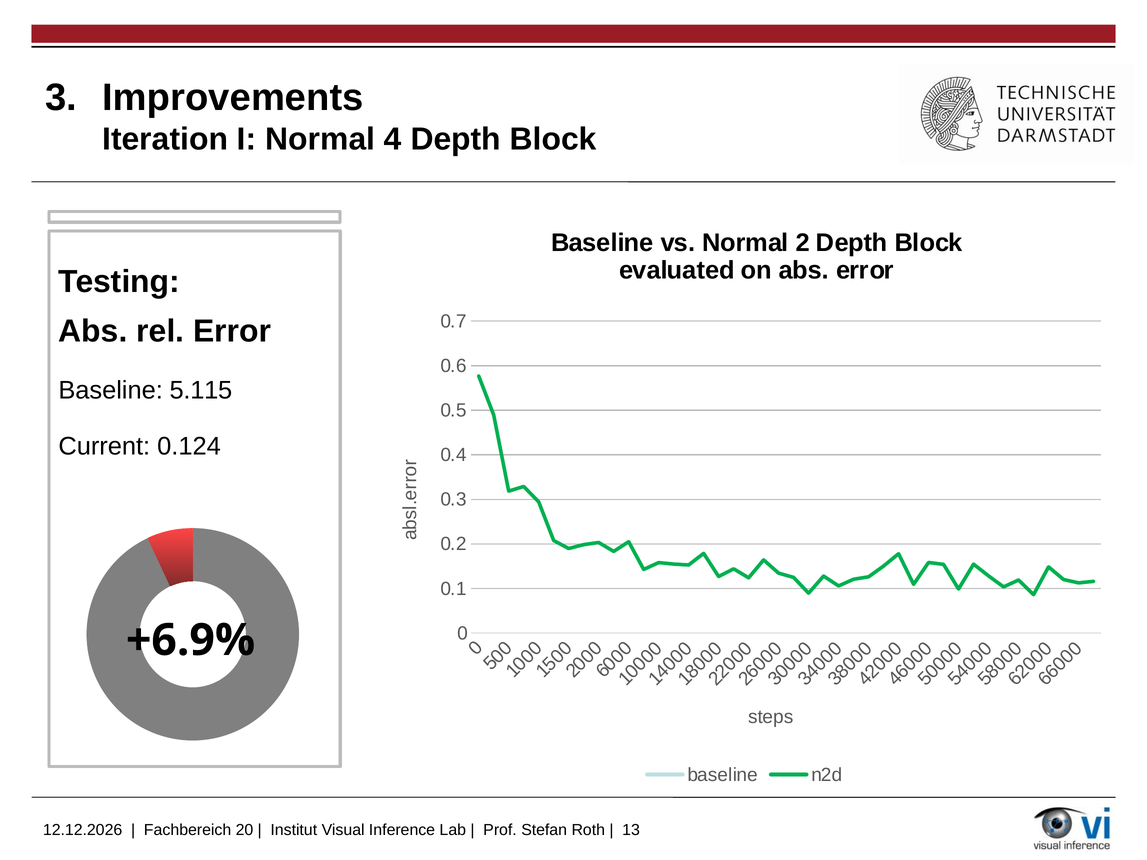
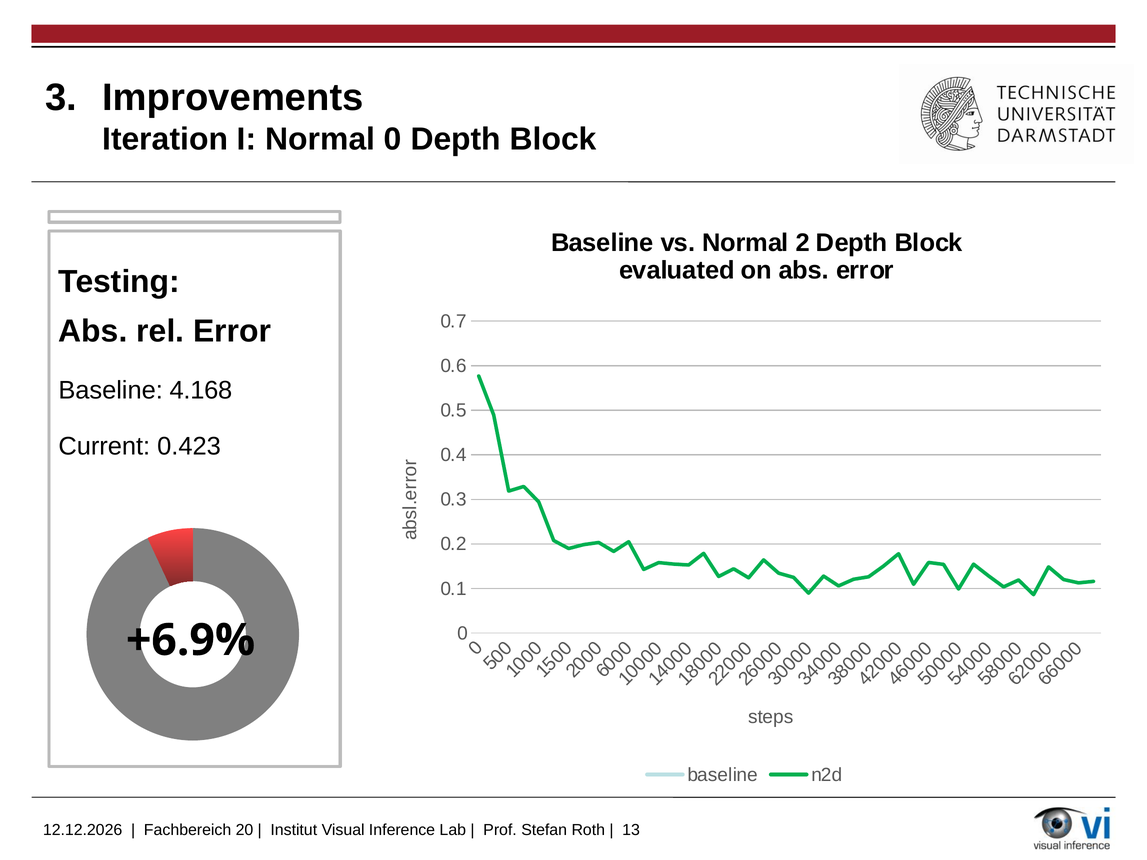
Normal 4: 4 -> 0 (393, 139)
5.115: 5.115 -> 4.168 (201, 391)
0.124: 0.124 -> 0.423 (189, 446)
